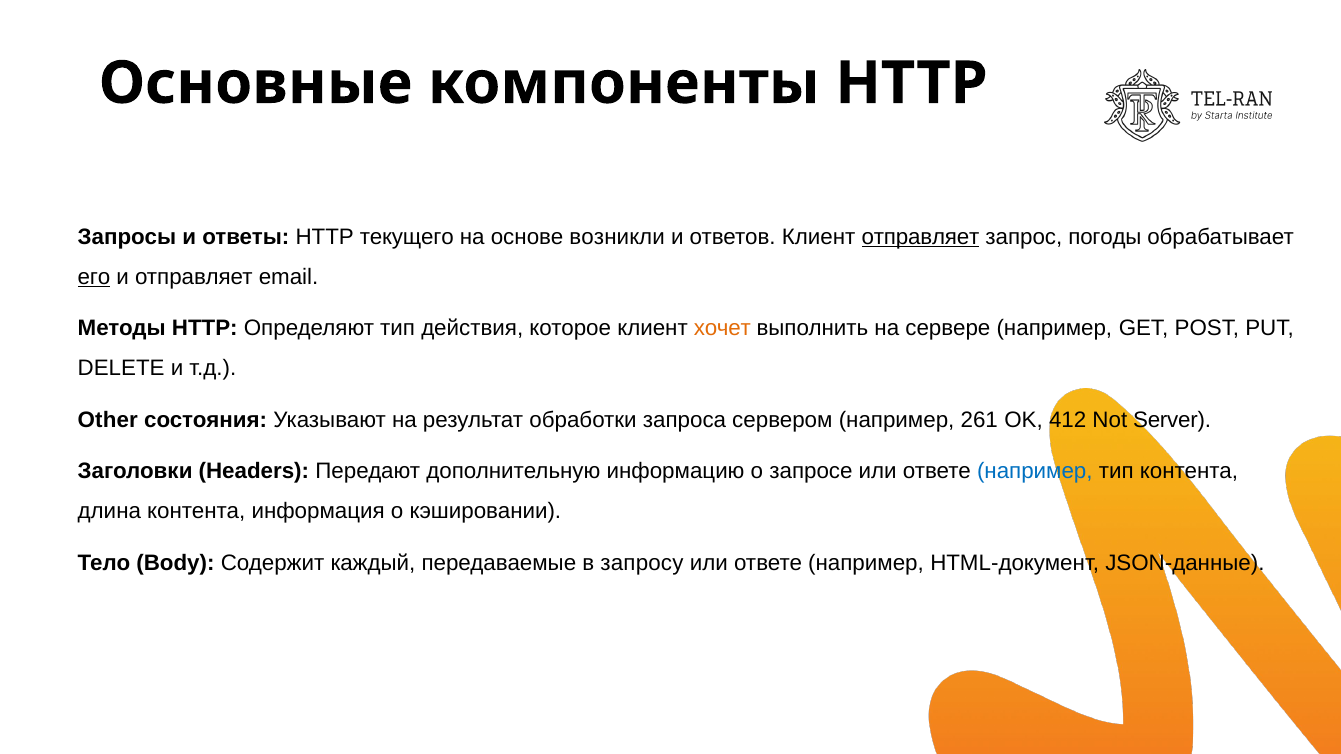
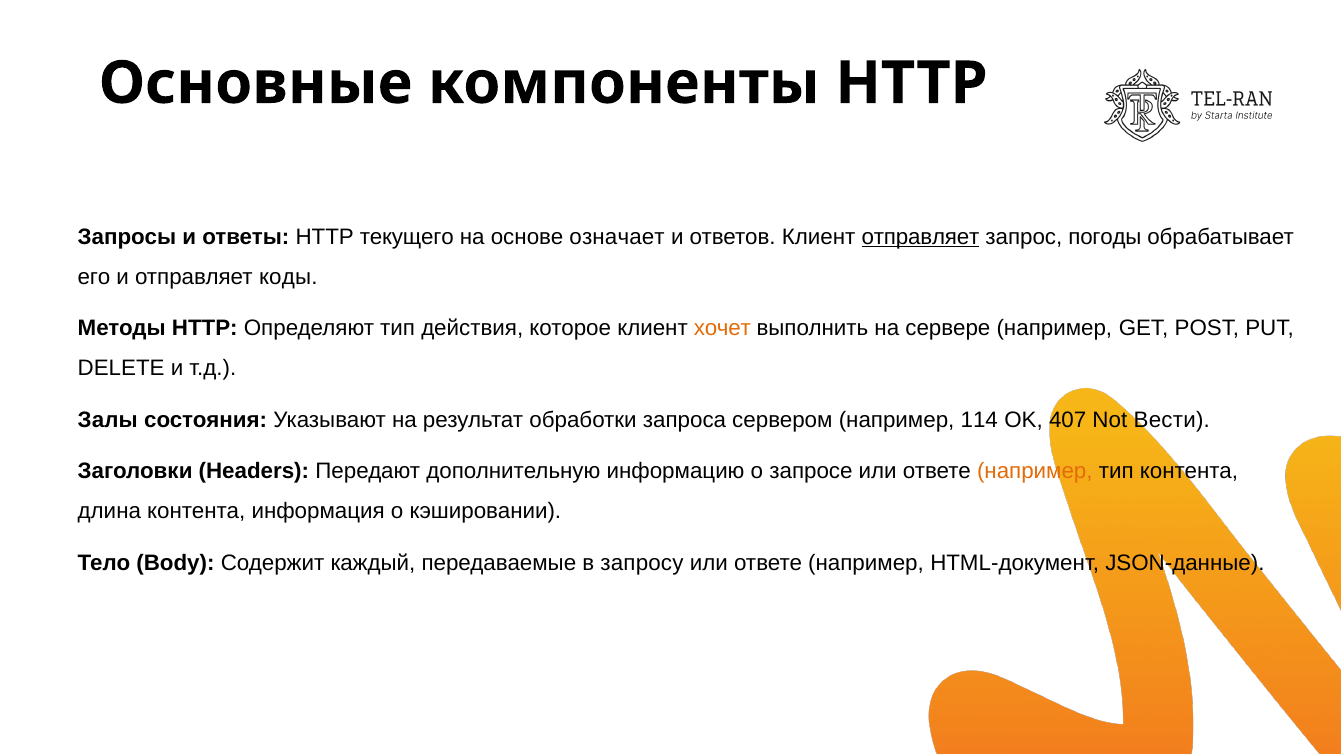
возникли: возникли -> означает (617, 237)
его underline: present -> none (94, 277)
email: email -> коды (288, 277)
Other: Other -> Залы (108, 420)
261: 261 -> 114 (979, 420)
412: 412 -> 407 (1068, 420)
Server: Server -> Вести (1172, 420)
например colour: blue -> orange (1035, 471)
